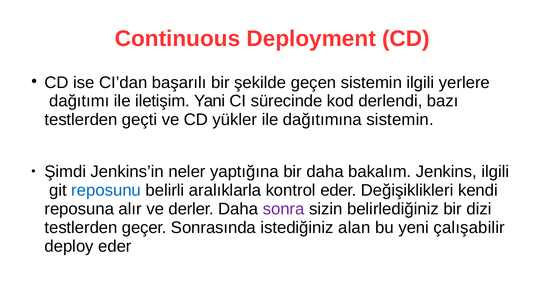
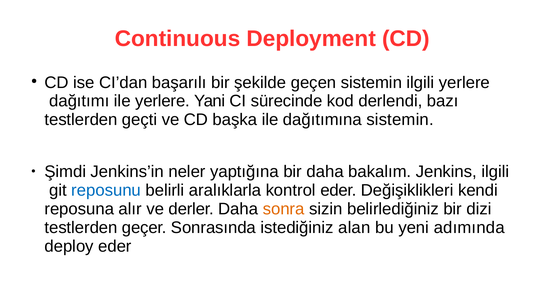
ile iletişim: iletişim -> yerlere (163, 101)
yükler: yükler -> başka (235, 120)
sonra colour: purple -> orange (284, 209)
çalışabilir: çalışabilir -> adımında (469, 228)
